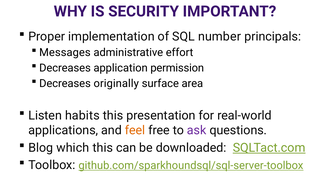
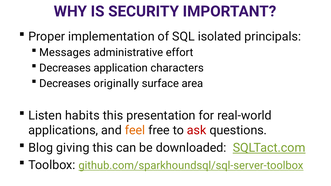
number: number -> isolated (220, 36)
permission: permission -> characters (177, 68)
ask colour: purple -> red (197, 131)
which: which -> giving (73, 148)
